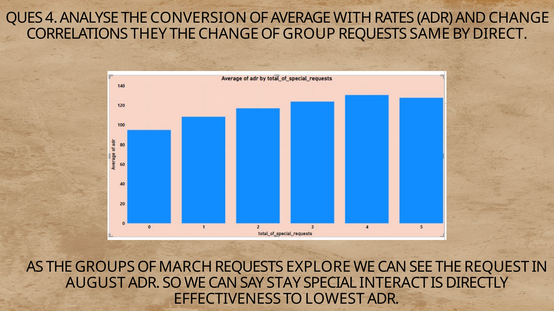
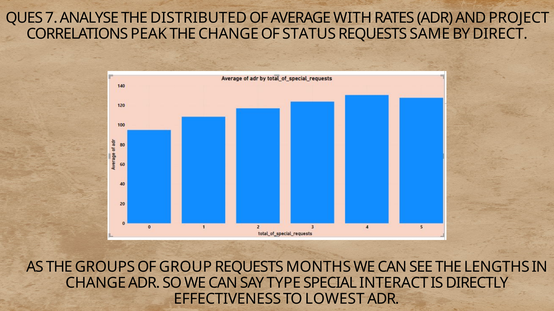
4: 4 -> 7 (51, 18)
CONVERSION: CONVERSION -> DISTRIBUTED (198, 18)
AND CHANGE: CHANGE -> PROJECT (519, 18)
THEY: THEY -> PEAK (149, 34)
GROUP: GROUP -> STATUS (309, 34)
MARCH: MARCH -> GROUP (185, 267)
EXPLORE: EXPLORE -> MONTHS (318, 267)
REQUEST: REQUEST -> LENGTHS (497, 267)
AUGUST: AUGUST -> CHANGE (96, 283)
STAY: STAY -> TYPE (284, 283)
